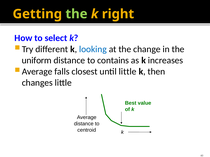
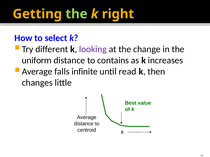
looking colour: blue -> purple (93, 49)
closest: closest -> infinite (85, 72)
until little: little -> read (128, 72)
